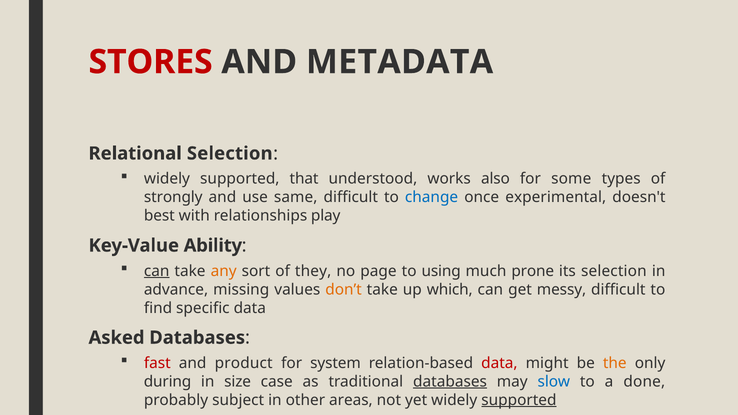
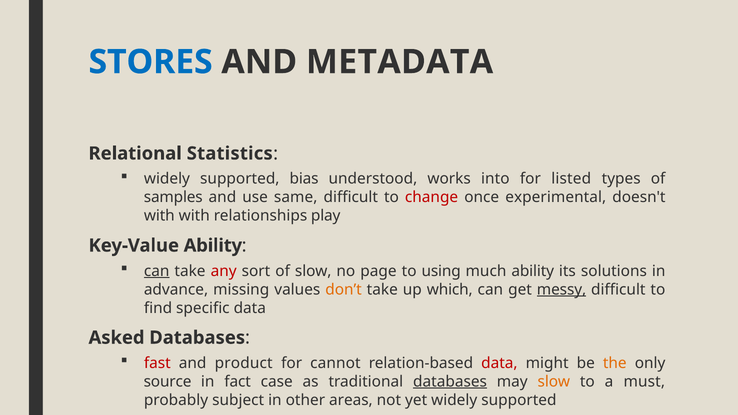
STORES colour: red -> blue (151, 62)
Relational Selection: Selection -> Statistics (230, 154)
that: that -> bias (304, 179)
also: also -> into (495, 179)
some: some -> listed (571, 179)
strongly: strongly -> samples (173, 197)
change colour: blue -> red (432, 197)
best: best -> with (159, 216)
any colour: orange -> red (224, 271)
of they: they -> slow (313, 271)
much prone: prone -> ability (533, 271)
its selection: selection -> solutions (614, 271)
messy underline: none -> present (562, 290)
system: system -> cannot (335, 363)
during: during -> source (168, 382)
size: size -> fact (238, 382)
slow colour: blue -> orange (554, 382)
done: done -> must (644, 382)
supported underline: present -> none (519, 400)
